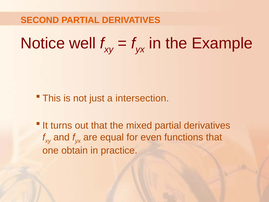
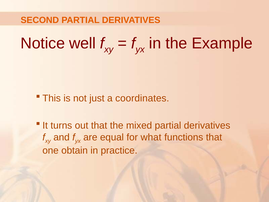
intersection: intersection -> coordinates (142, 98)
even: even -> what (151, 137)
